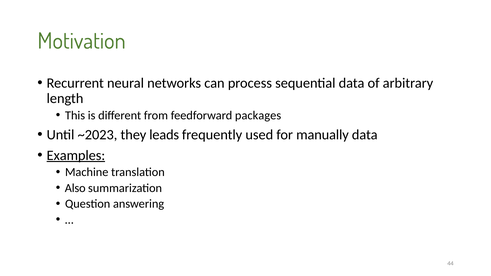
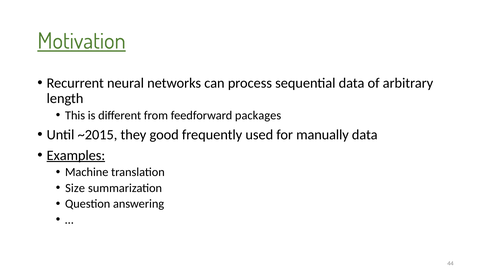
Motivation underline: none -> present (82, 41)
~2023: ~2023 -> ~2015 (97, 135)
leads: leads -> good (164, 135)
Also: Also -> Size (75, 188)
